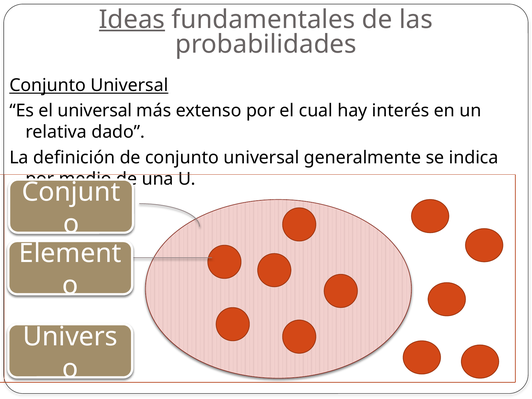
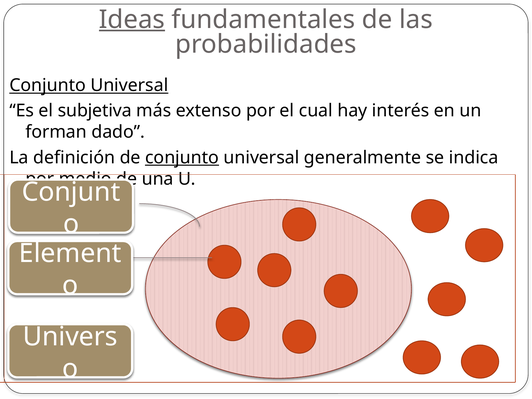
el universal: universal -> subjetiva (95, 111)
relativa: relativa -> forman (56, 132)
conjunto underline: none -> present (182, 158)
